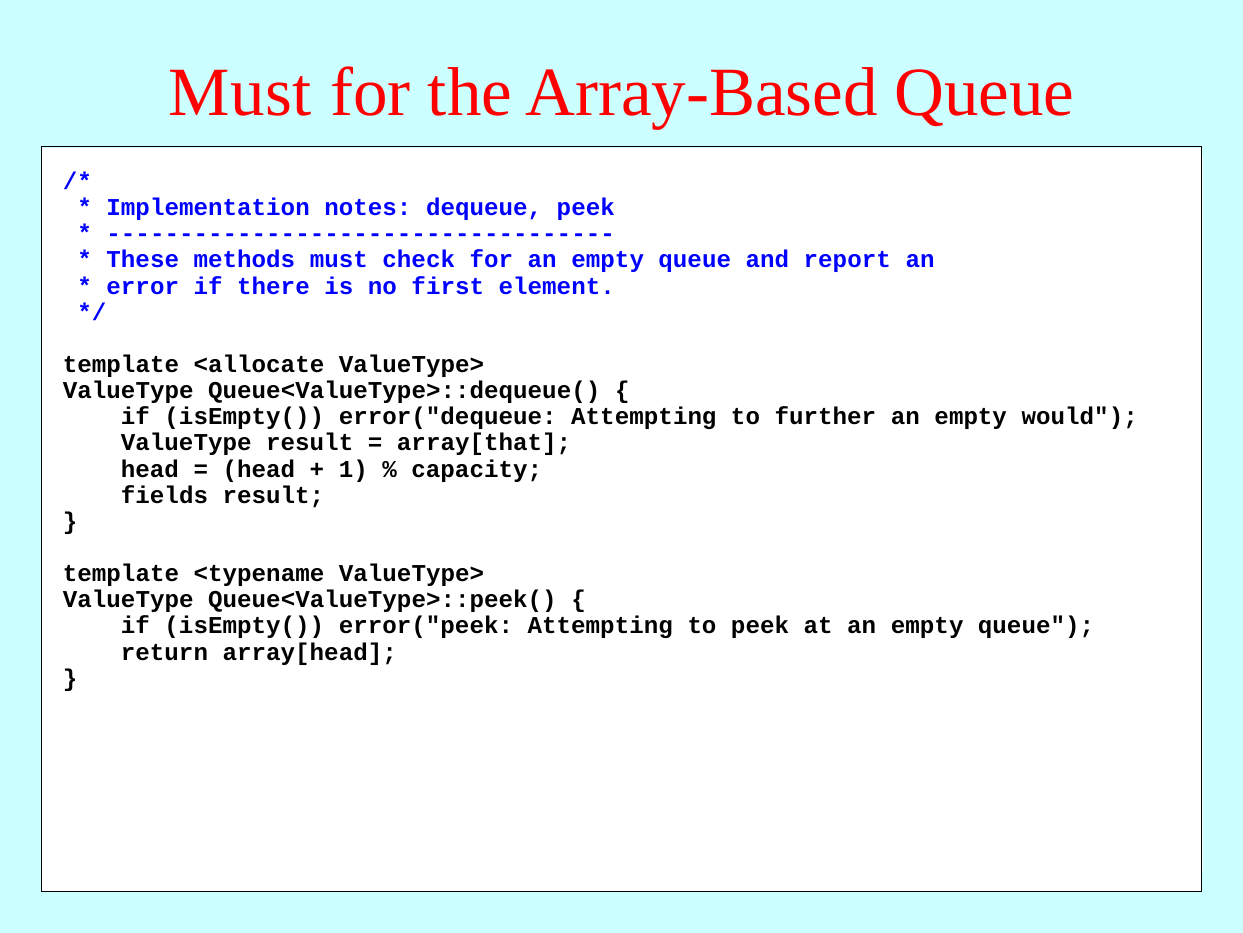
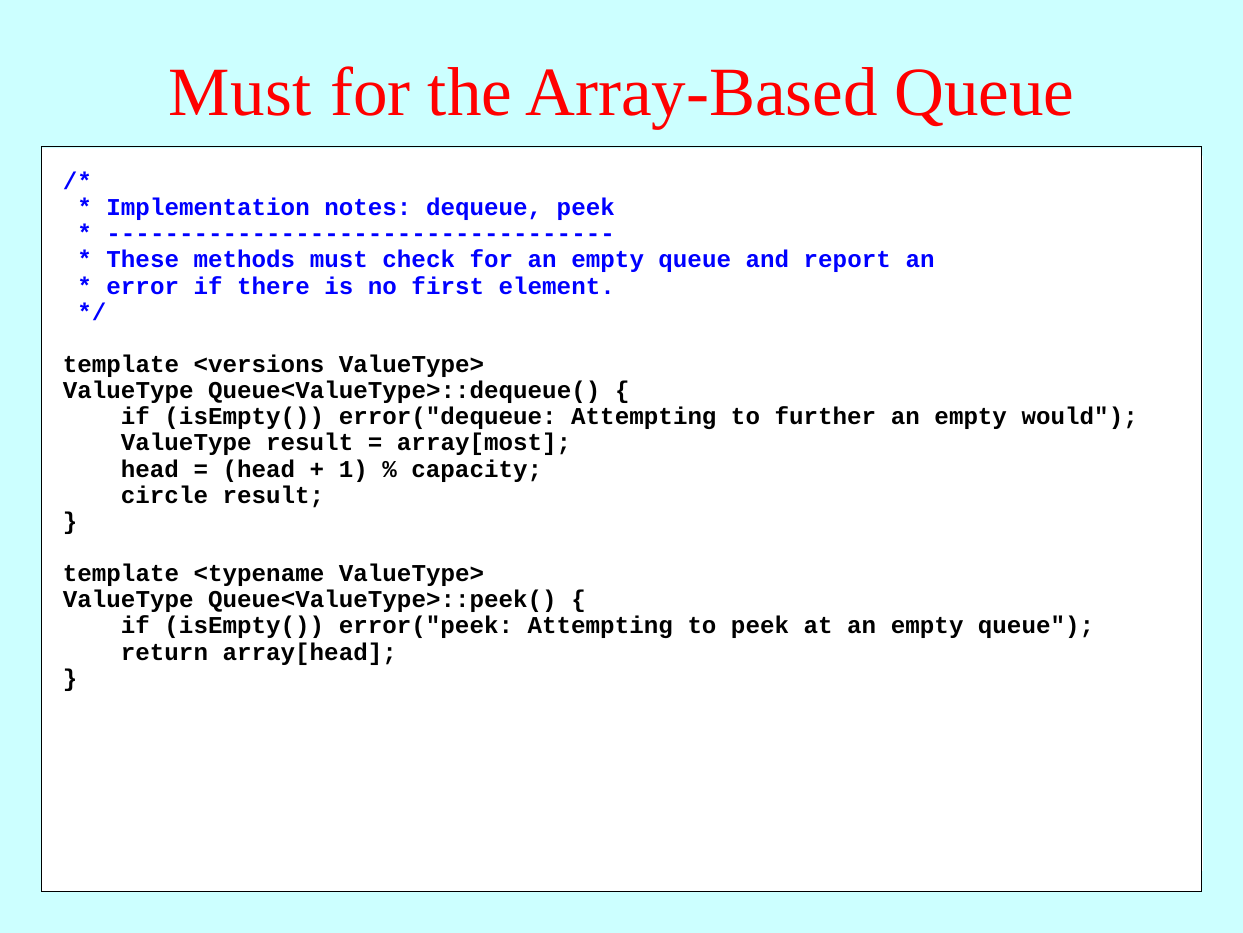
<allocate: <allocate -> <versions (259, 364)
array[that: array[that -> array[most (484, 443)
fields: fields -> circle (164, 495)
